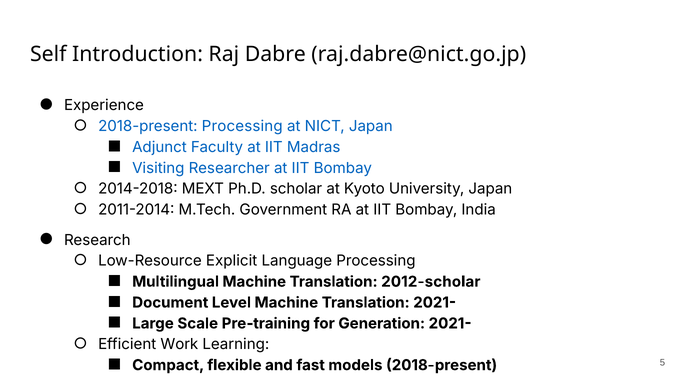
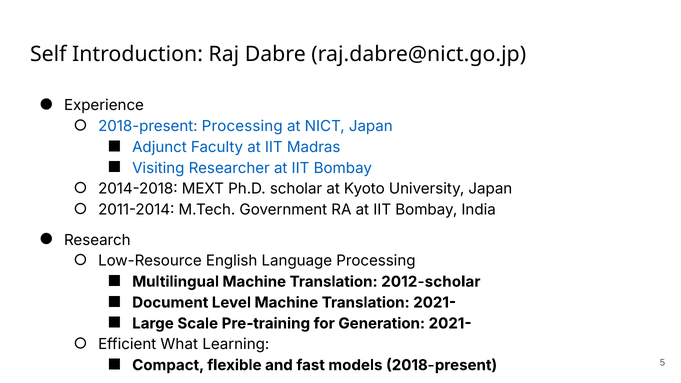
Explicit: Explicit -> English (232, 261)
Work: Work -> What (179, 344)
